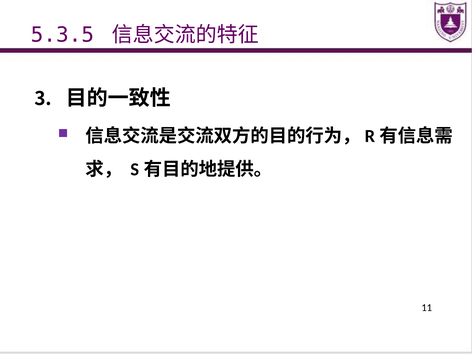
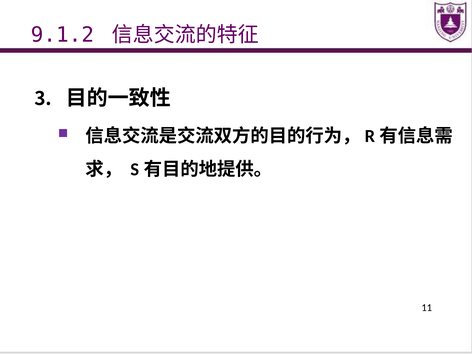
5.3.5: 5.3.5 -> 9.1.2 (63, 35)
